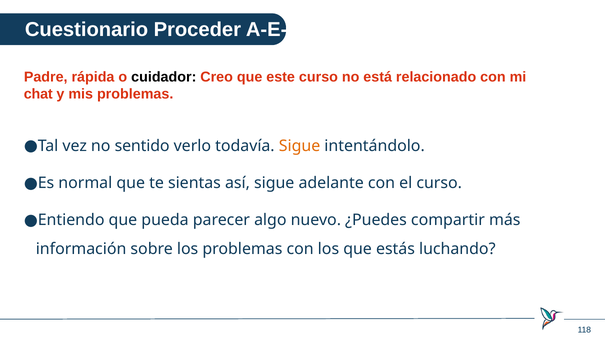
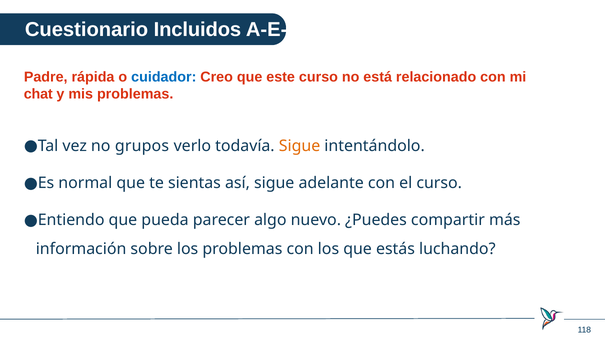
Proceder: Proceder -> Incluidos (197, 30)
cuidador colour: black -> blue (164, 77)
sentido: sentido -> grupos (142, 146)
